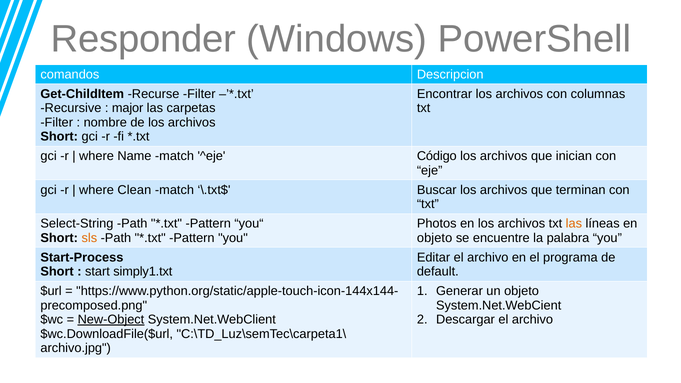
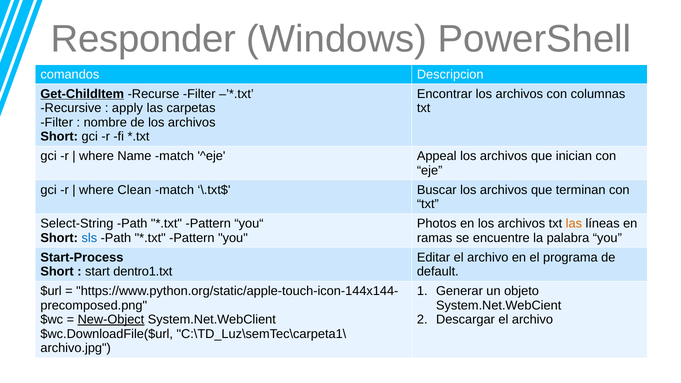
Get-ChildItem underline: none -> present (82, 94)
major: major -> apply (127, 108)
Código: Código -> Appeal (437, 156)
sls colour: orange -> blue (89, 238)
objeto: objeto -> ramas (435, 238)
simply1.txt: simply1.txt -> dentro1.txt (143, 272)
